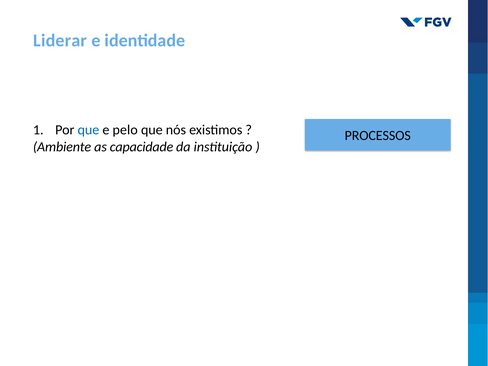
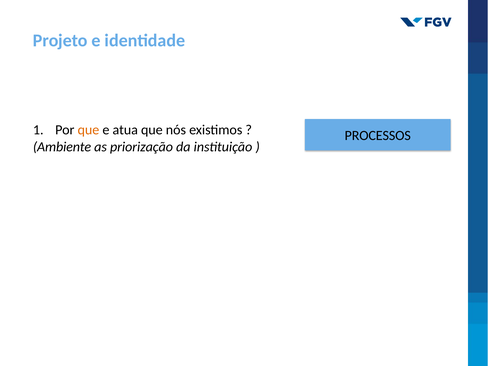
Liderar: Liderar -> Projeto (60, 40)
que colour: blue -> orange (88, 130)
pelo: pelo -> atua (125, 130)
capacidade: capacidade -> priorização (141, 147)
